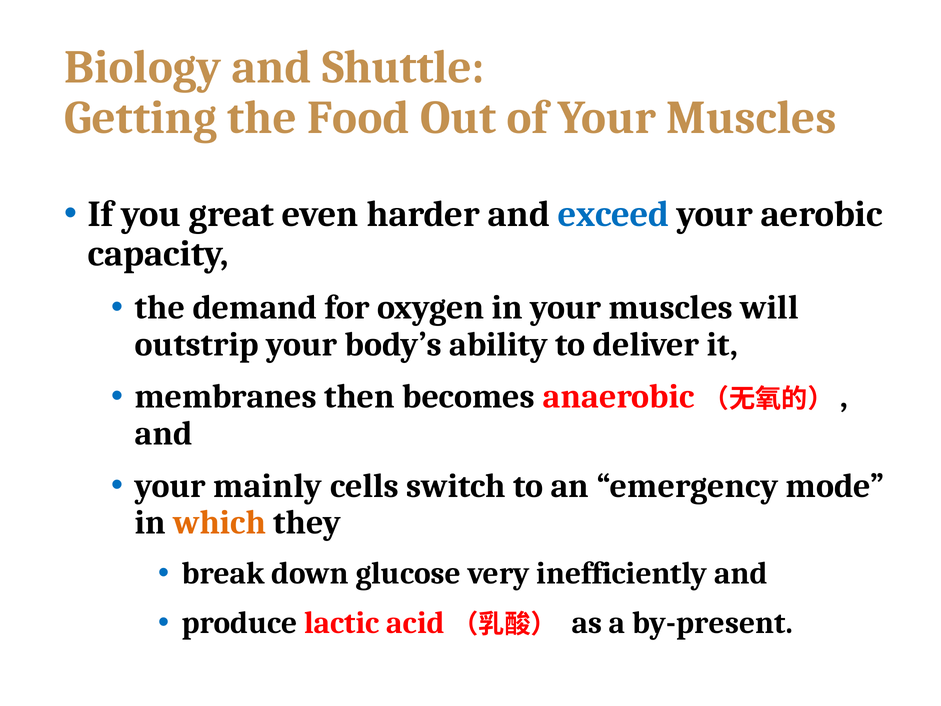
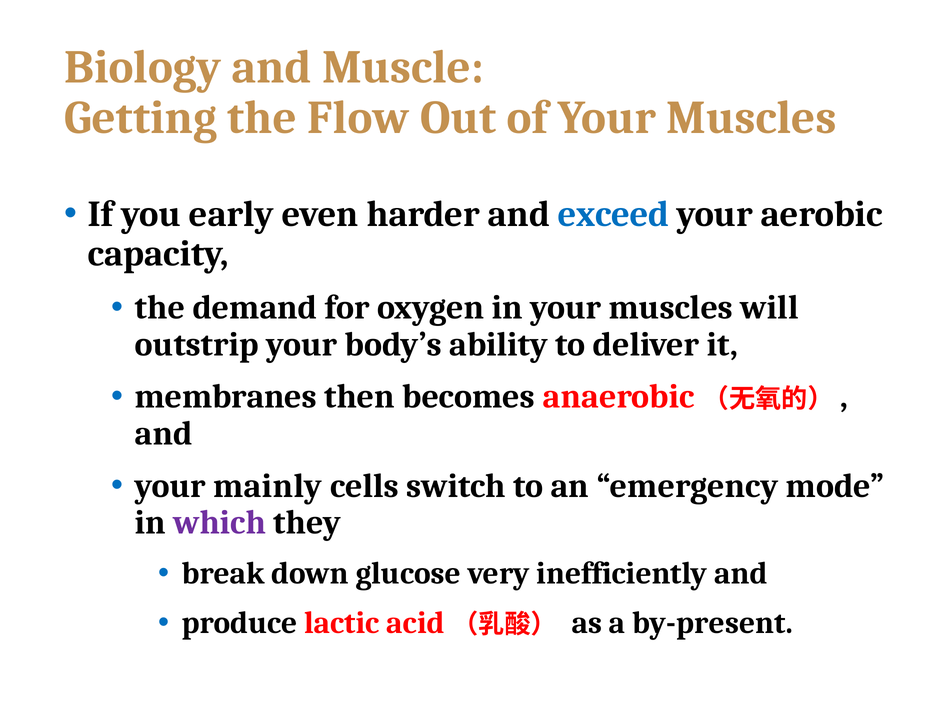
Shuttle: Shuttle -> Muscle (403, 67)
Food: Food -> Flow (358, 118)
great: great -> early (231, 214)
which colour: orange -> purple (220, 522)
